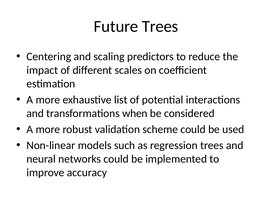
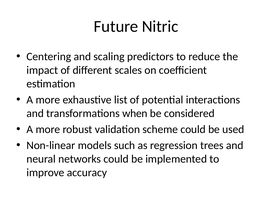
Future Trees: Trees -> Nitric (160, 26)
